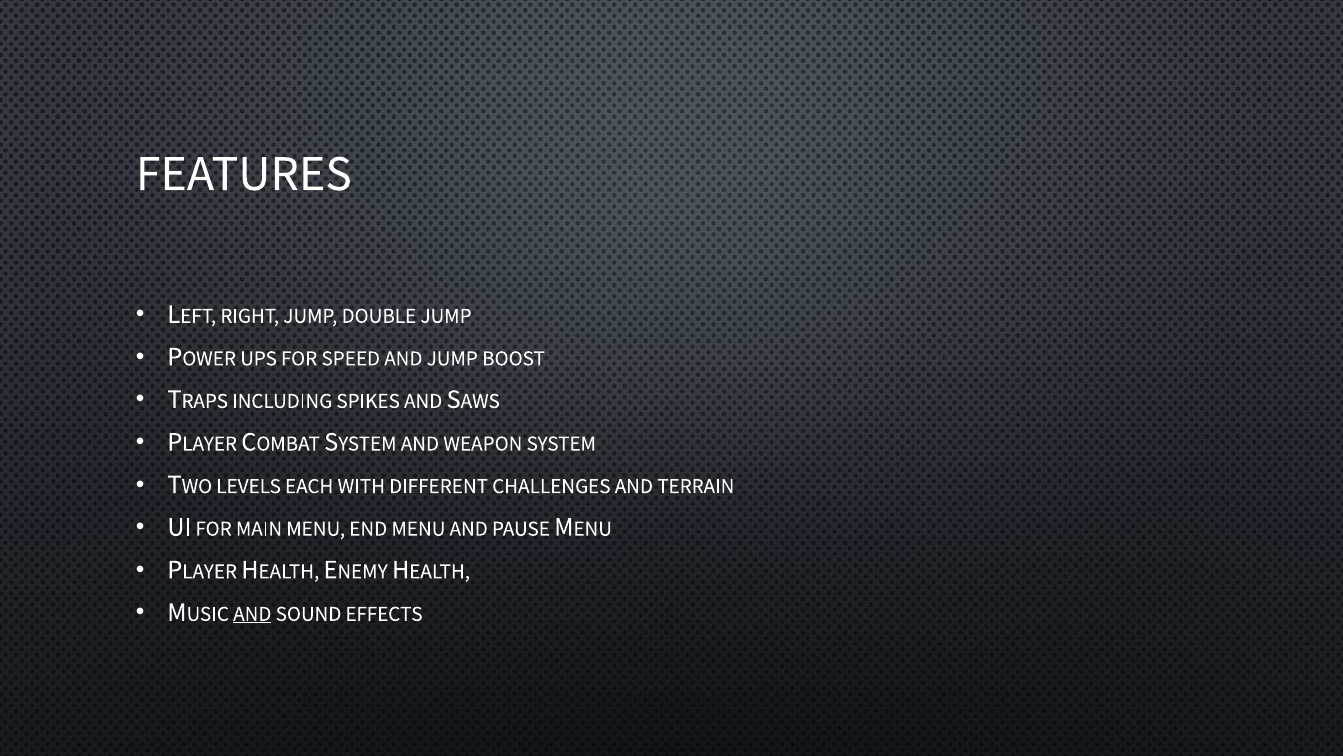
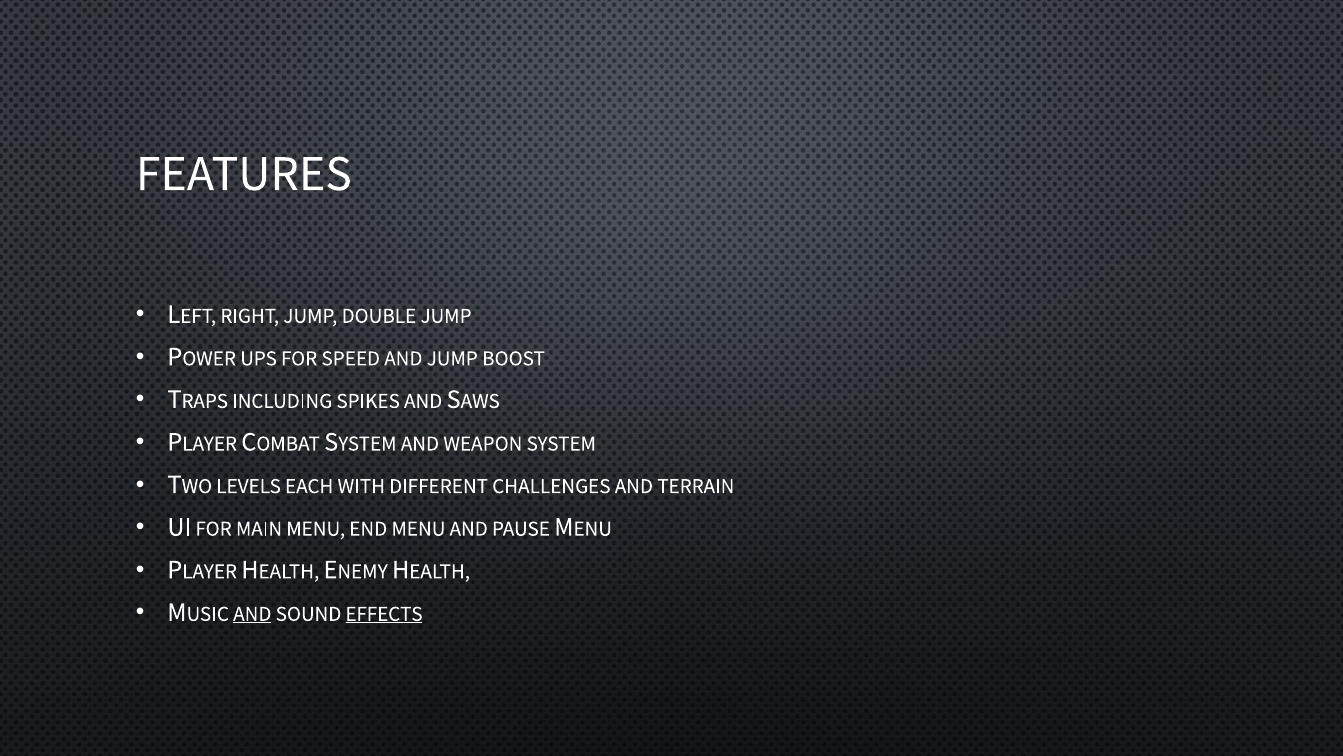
EFFECTS underline: none -> present (384, 614)
